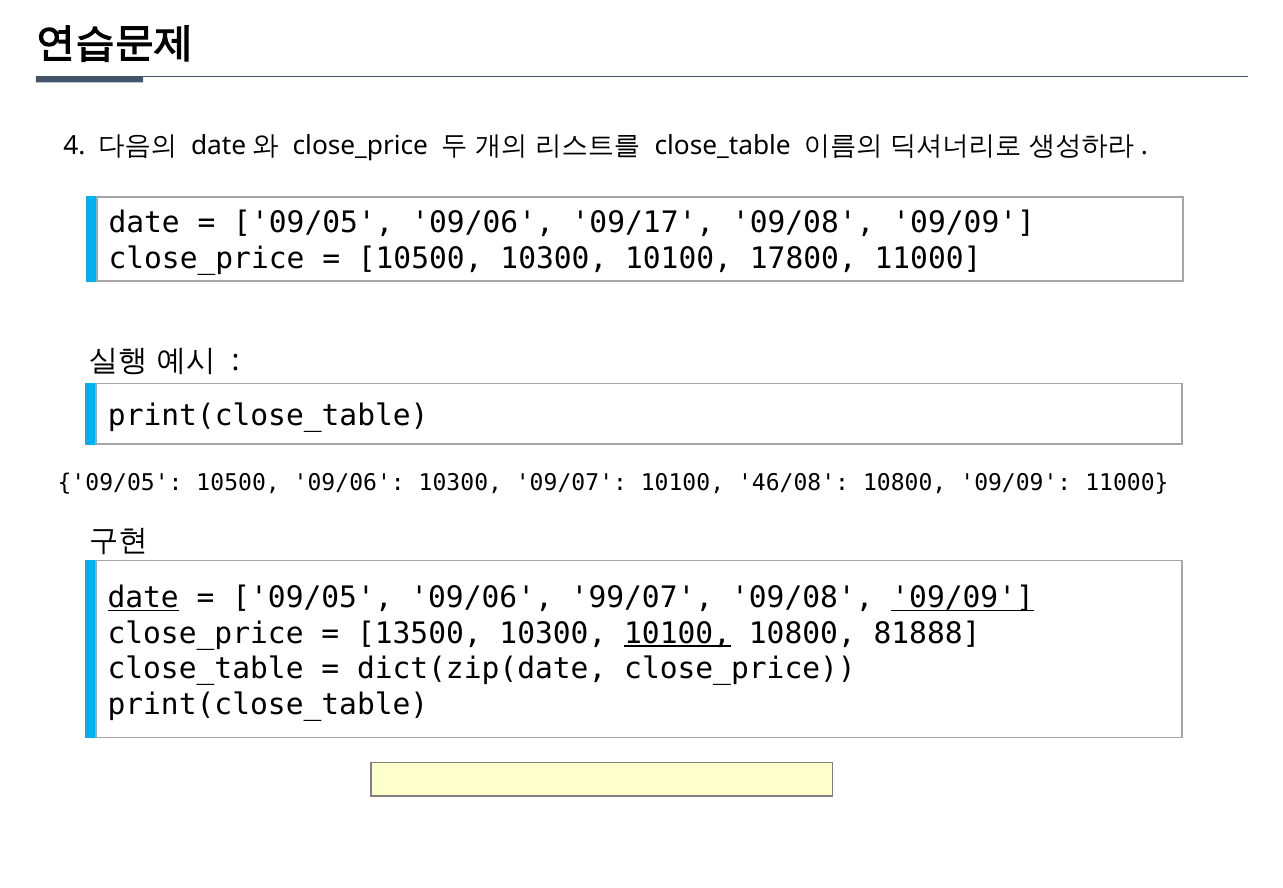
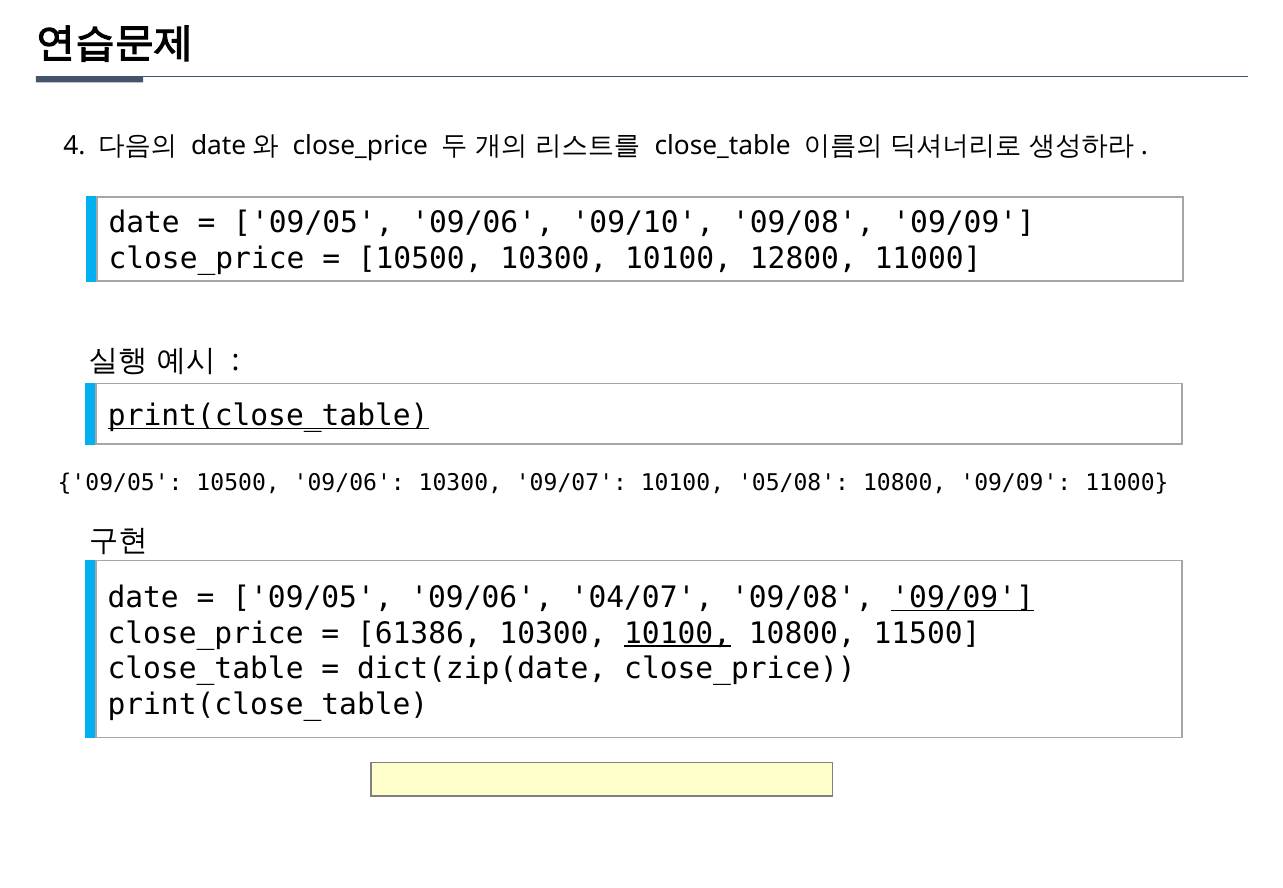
09/17: 09/17 -> 09/10 (643, 223)
17800: 17800 -> 12800 (803, 259)
print(close_table underline: none -> present (268, 416)
46/08: 46/08 -> 05/08 (794, 483)
date underline: present -> none (143, 598)
99/07: 99/07 -> 04/07 (642, 598)
13500: 13500 -> 61386 (419, 634)
81888: 81888 -> 11500 (927, 634)
